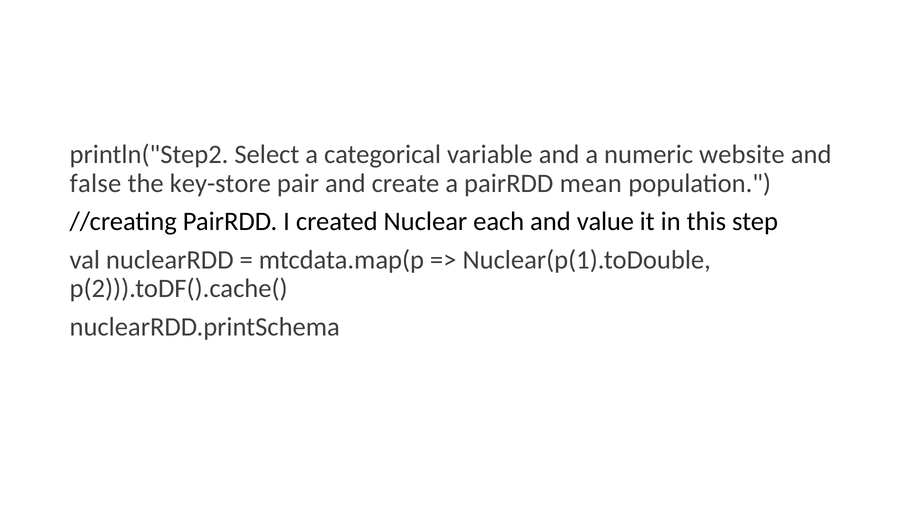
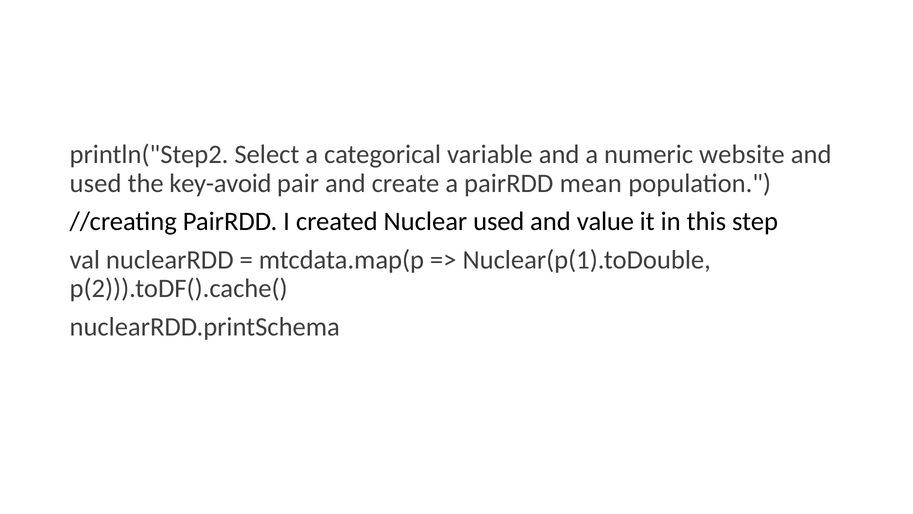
false: false -> used (96, 183)
key-store: key-store -> key-avoid (220, 183)
Nuclear each: each -> used (499, 221)
